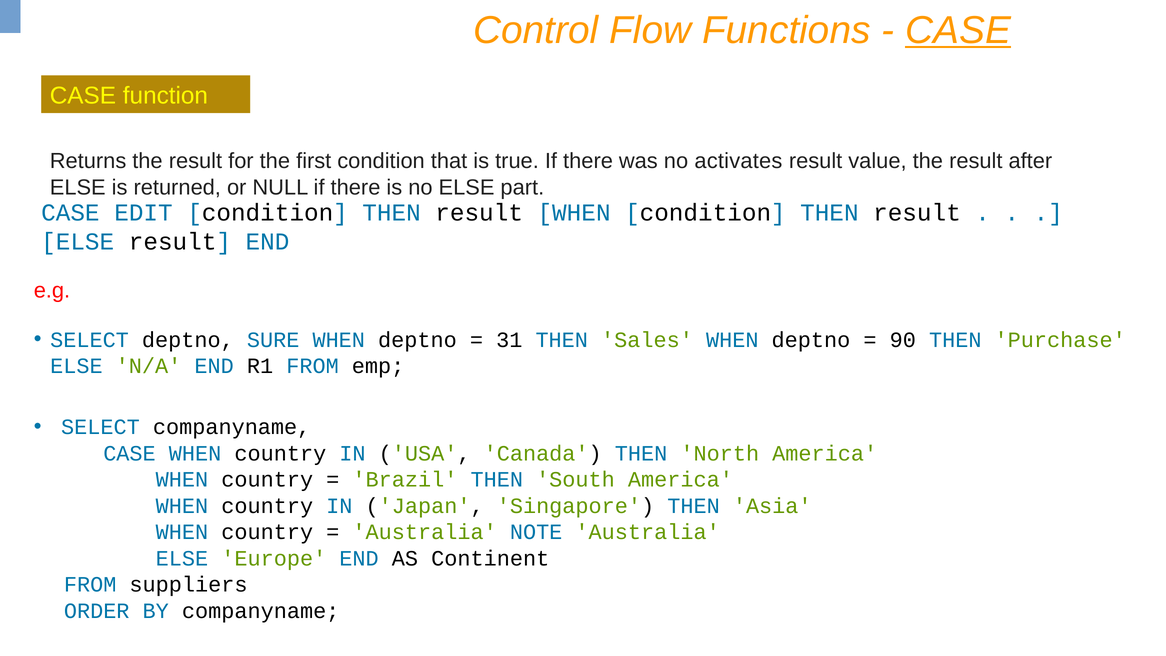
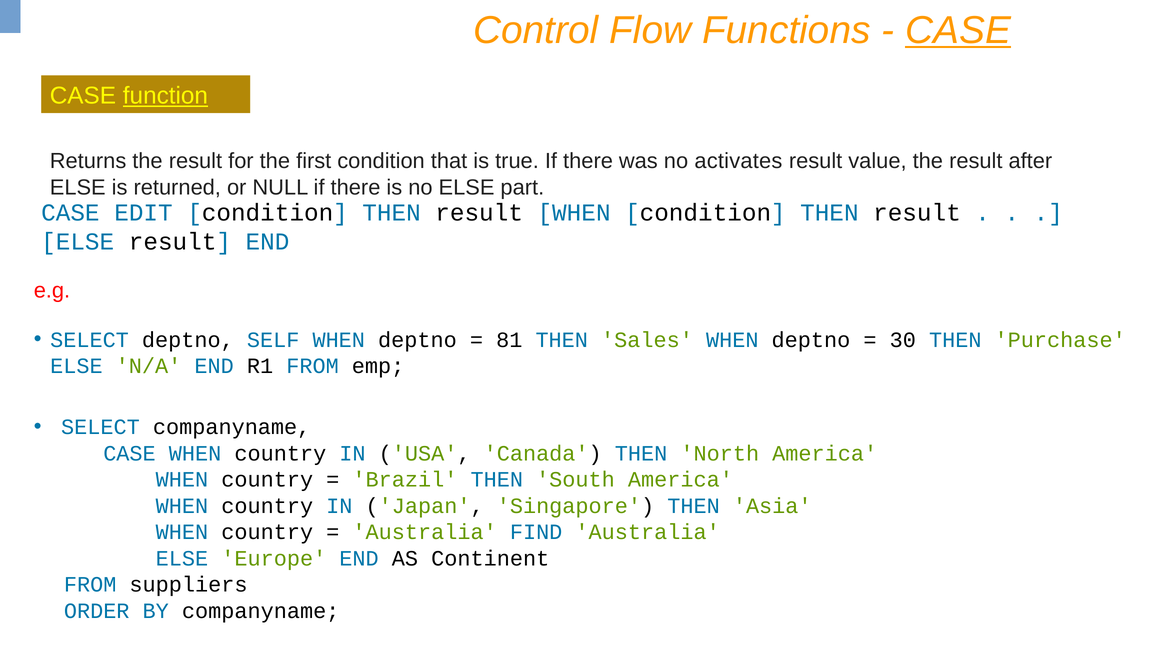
function underline: none -> present (165, 96)
SURE: SURE -> SELF (273, 340)
31: 31 -> 81 (509, 340)
90: 90 -> 30 (903, 340)
NOTE: NOTE -> FIND (536, 532)
